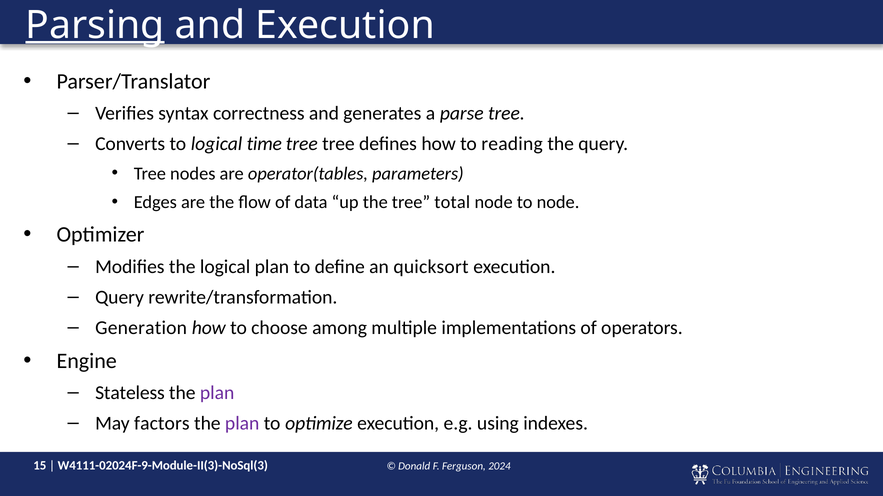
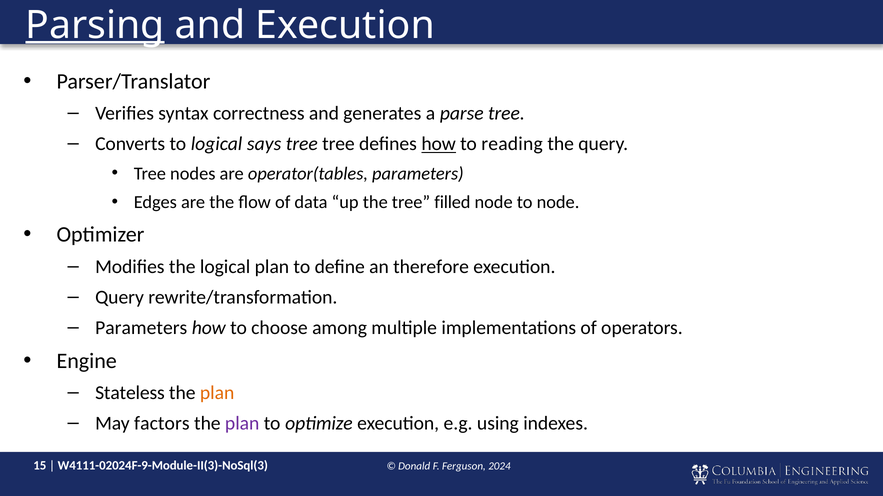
time: time -> says (264, 144)
how underline: none -> present (439, 144)
total: total -> filled (452, 203)
quicksort: quicksort -> therefore (431, 267)
Generation: Generation -> Parameters (141, 328)
plan colour: purple -> orange (217, 393)
